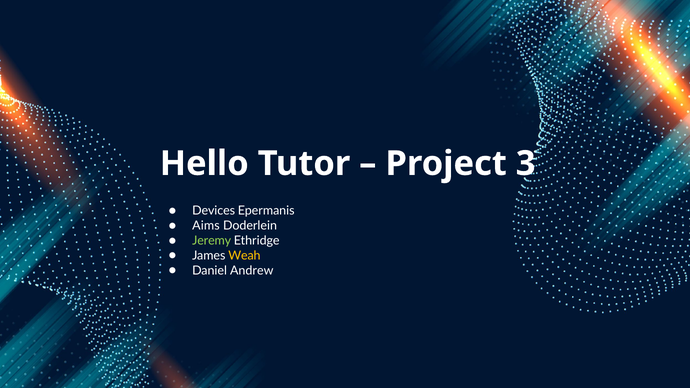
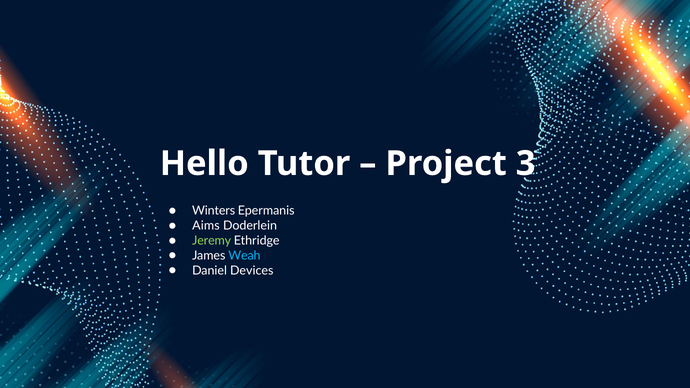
Devices: Devices -> Winters (214, 211)
Weah colour: yellow -> light blue (244, 256)
Andrew: Andrew -> Devices (252, 271)
